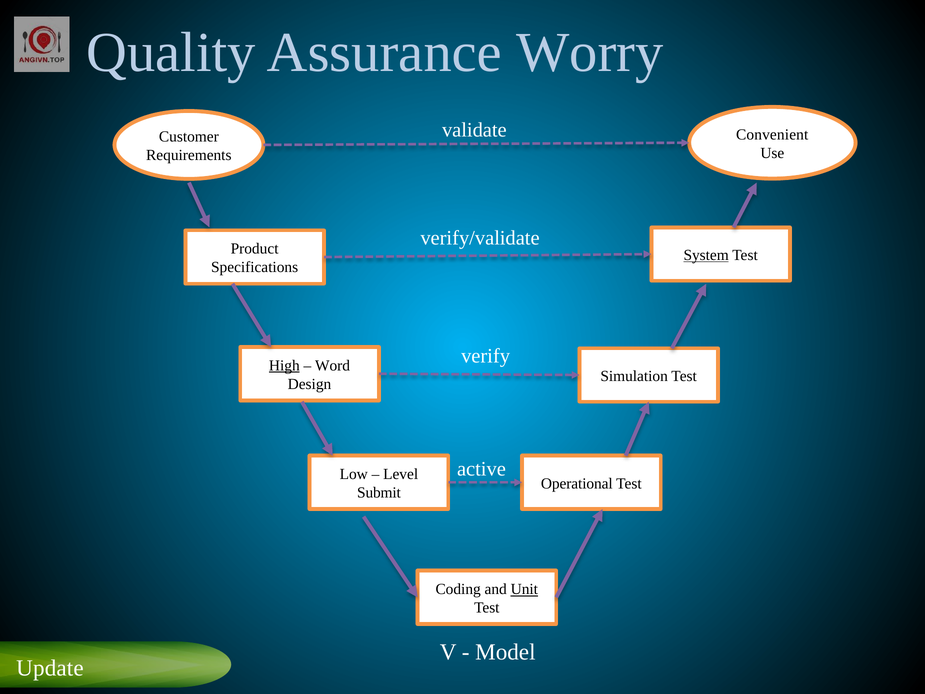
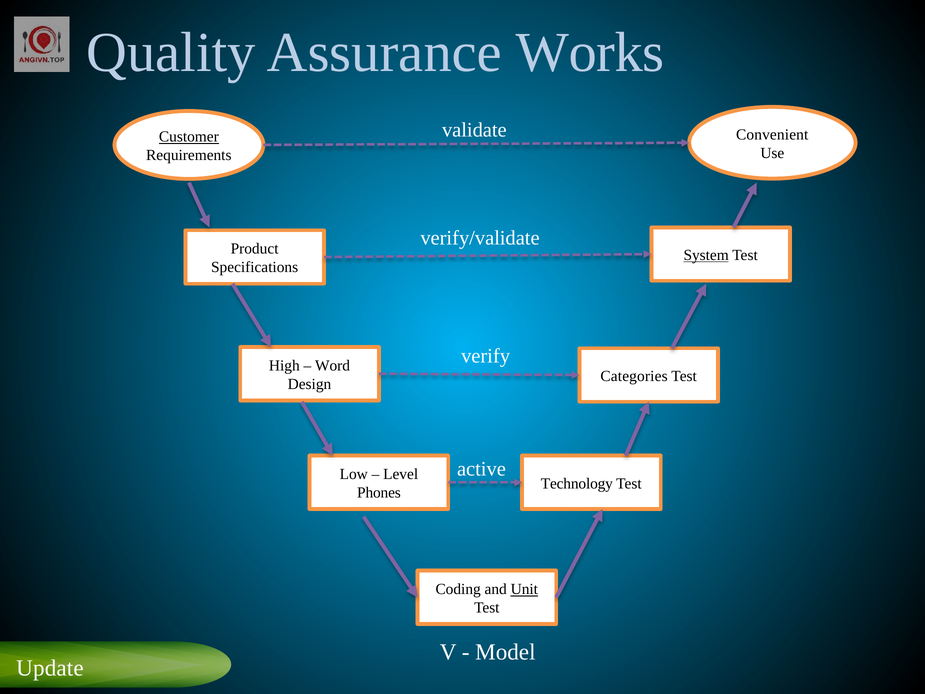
Worry: Worry -> Works (590, 52)
Customer underline: none -> present (189, 137)
High underline: present -> none (284, 365)
Simulation: Simulation -> Categories (634, 376)
Operational: Operational -> Technology (577, 483)
Submit: Submit -> Phones (379, 493)
